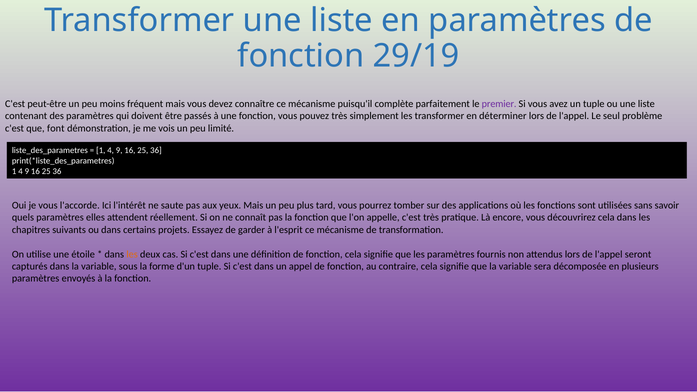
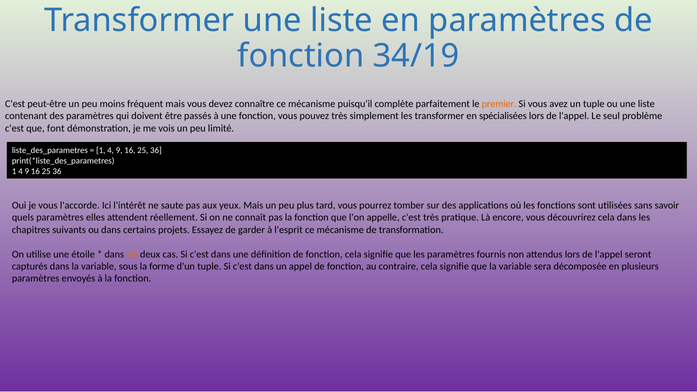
29/19: 29/19 -> 34/19 (416, 56)
premier colour: purple -> orange (499, 104)
déterminer: déterminer -> spécialisées (503, 116)
